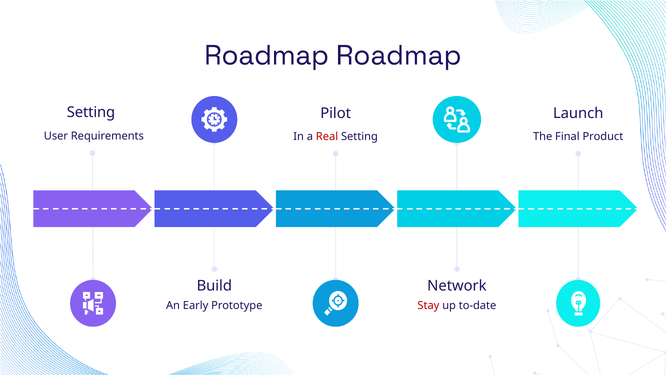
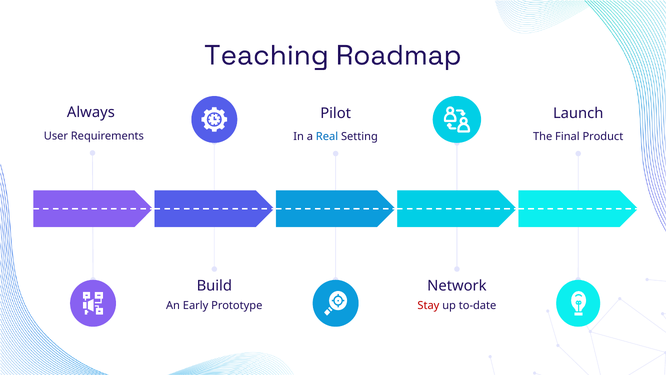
Roadmap: Roadmap -> Teaching (266, 55)
Setting: Setting -> Always (91, 112)
Real colour: red -> blue (327, 137)
